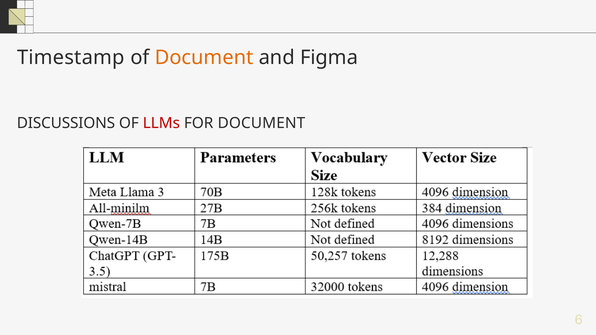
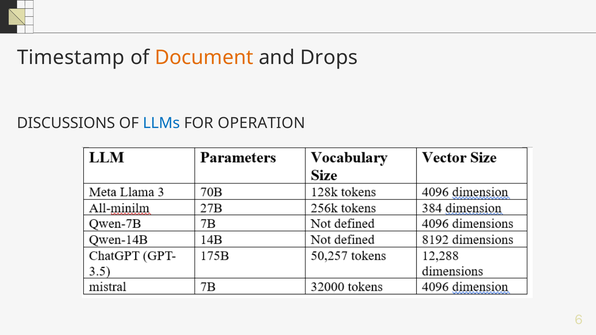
Figma: Figma -> Drops (329, 58)
LLMs colour: red -> blue (161, 123)
FOR DOCUMENT: DOCUMENT -> OPERATION (261, 123)
